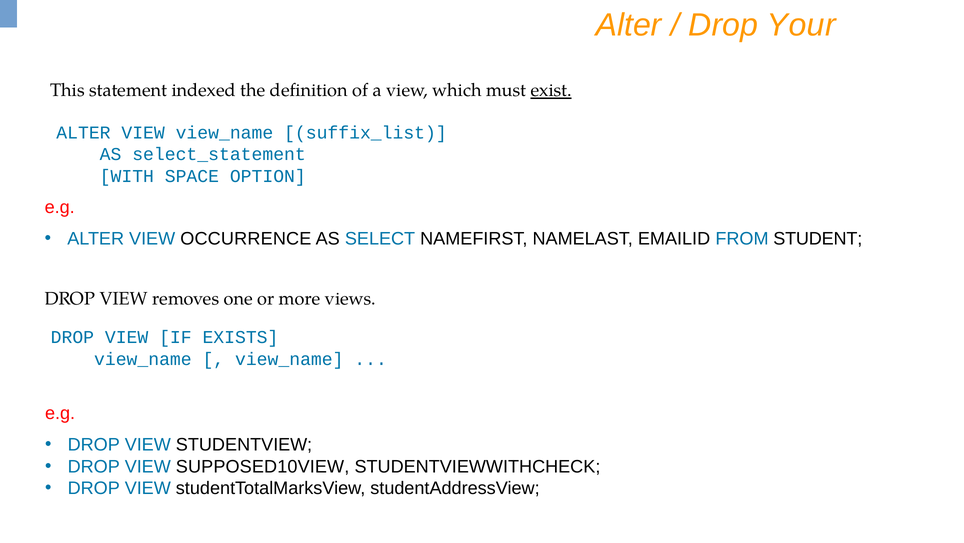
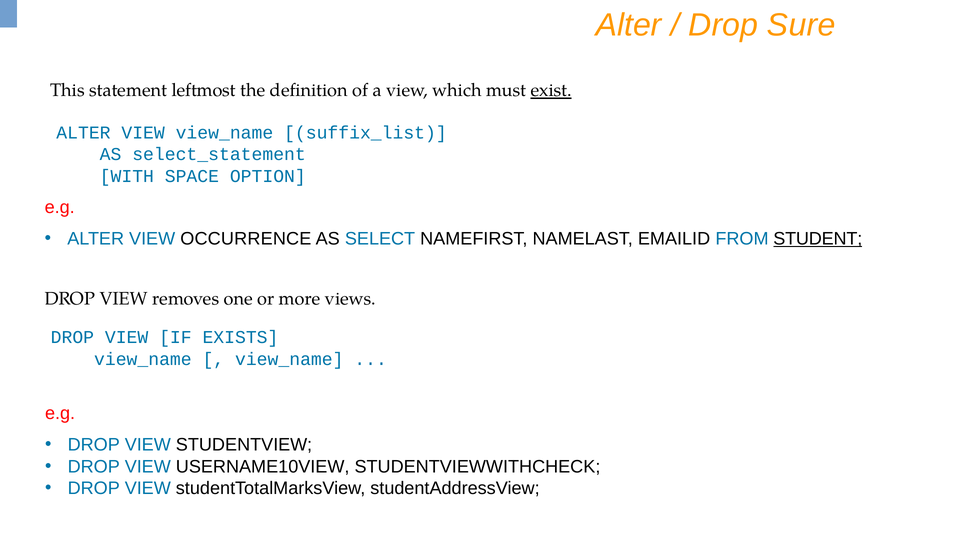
Your: Your -> Sure (801, 25)
indexed: indexed -> leftmost (204, 90)
STUDENT underline: none -> present (818, 238)
SUPPOSED10VIEW: SUPPOSED10VIEW -> USERNAME10VIEW (263, 466)
